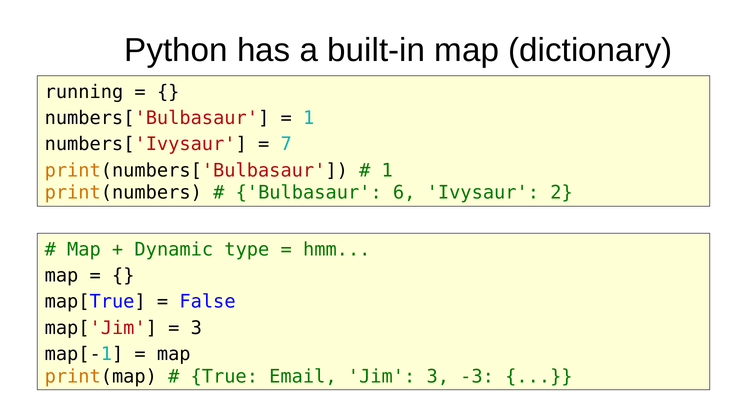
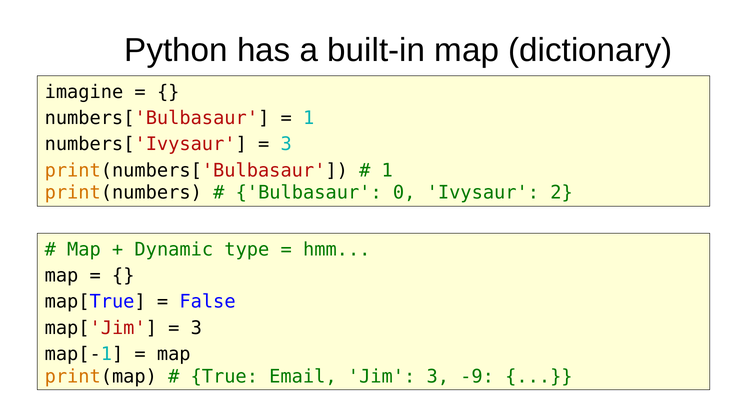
running: running -> imagine (84, 92)
7: 7 -> 3 (286, 144)
6: 6 -> 0 (404, 193)
-3: -3 -> -9 (477, 377)
